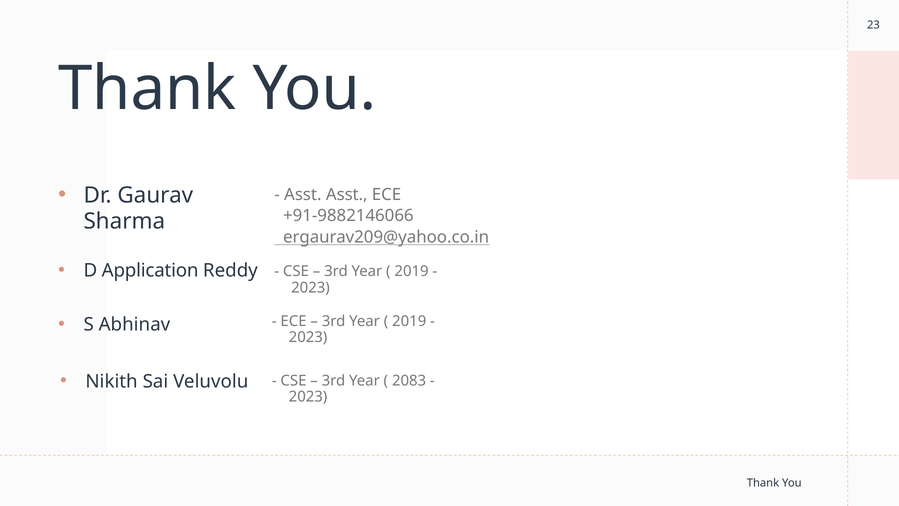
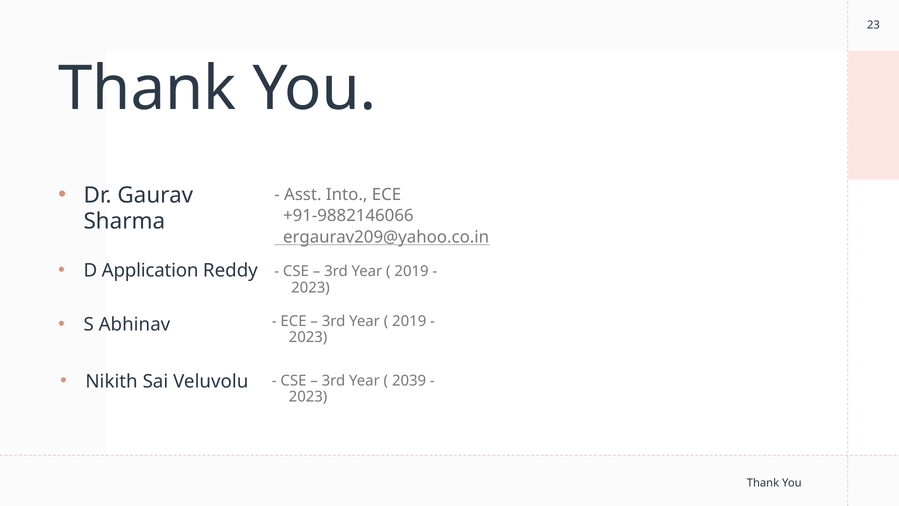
Asst Asst: Asst -> Into (347, 195)
2083: 2083 -> 2039 (409, 381)
